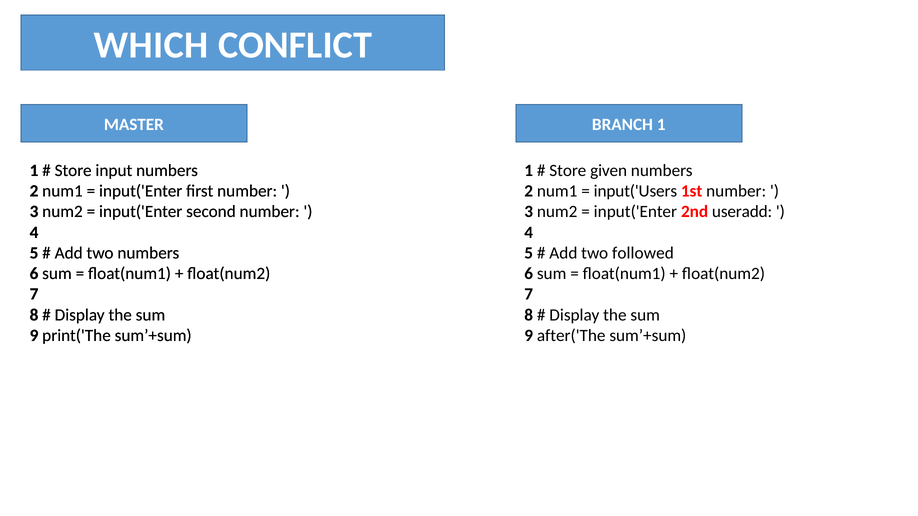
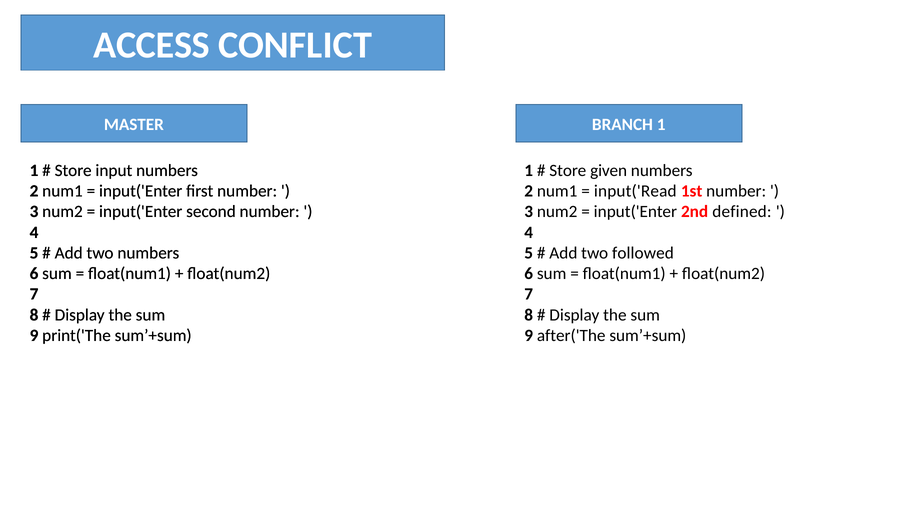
WHICH: WHICH -> ACCESS (152, 45)
input('Users: input('Users -> input('Read (635, 191)
useradd: useradd -> defined (742, 212)
